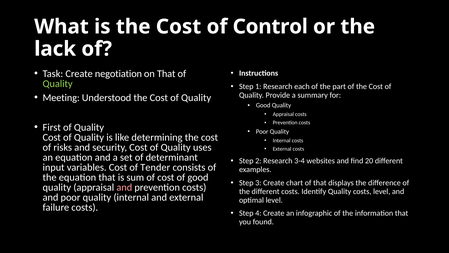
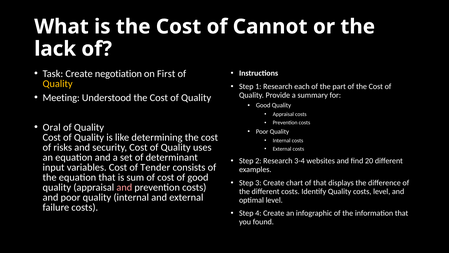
Control: Control -> Cannot (270, 27)
on That: That -> First (166, 74)
Quality colour: light green -> yellow (58, 84)
First: First -> Oral (52, 127)
